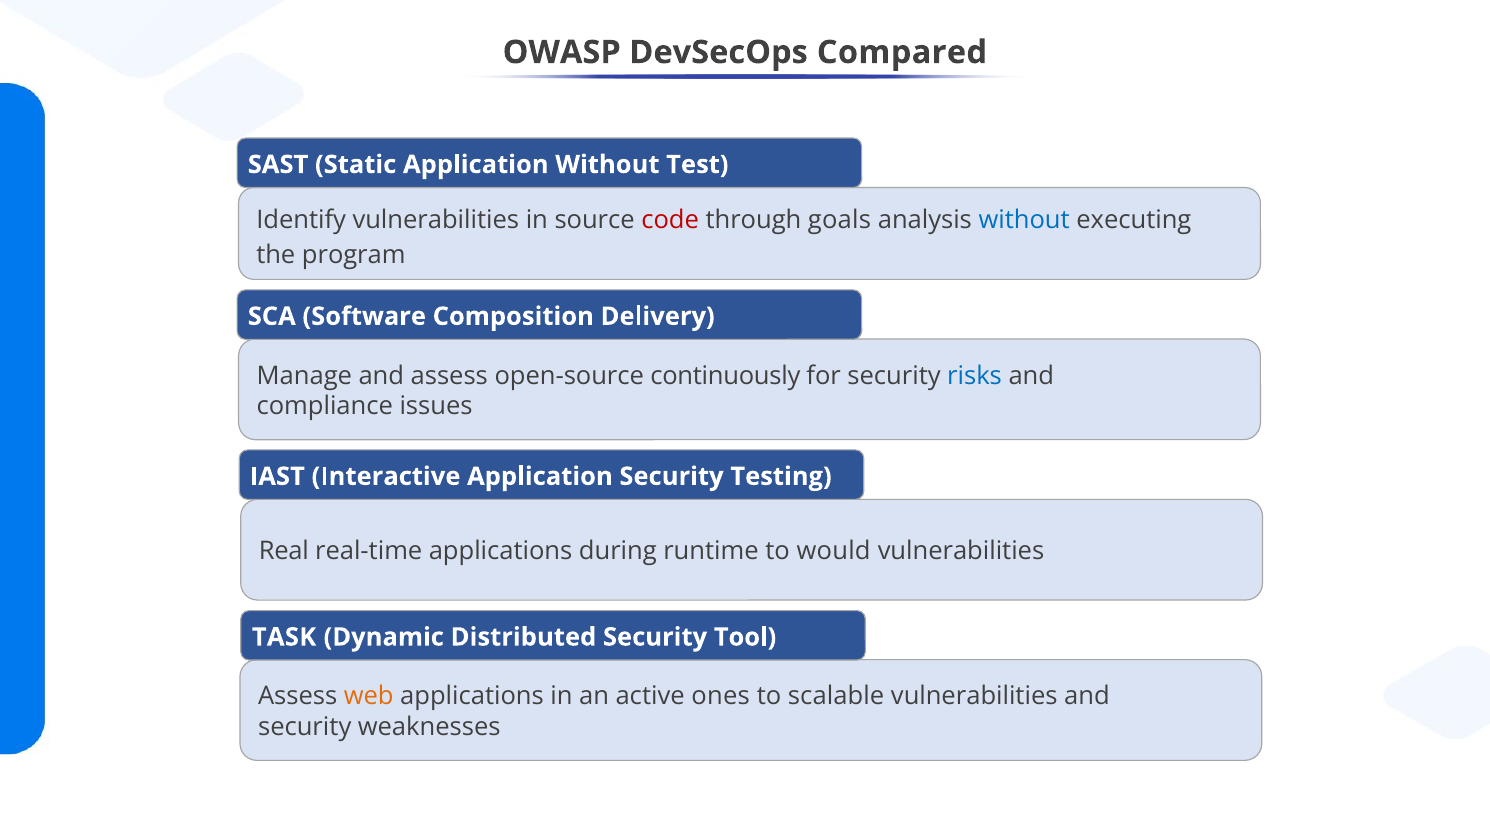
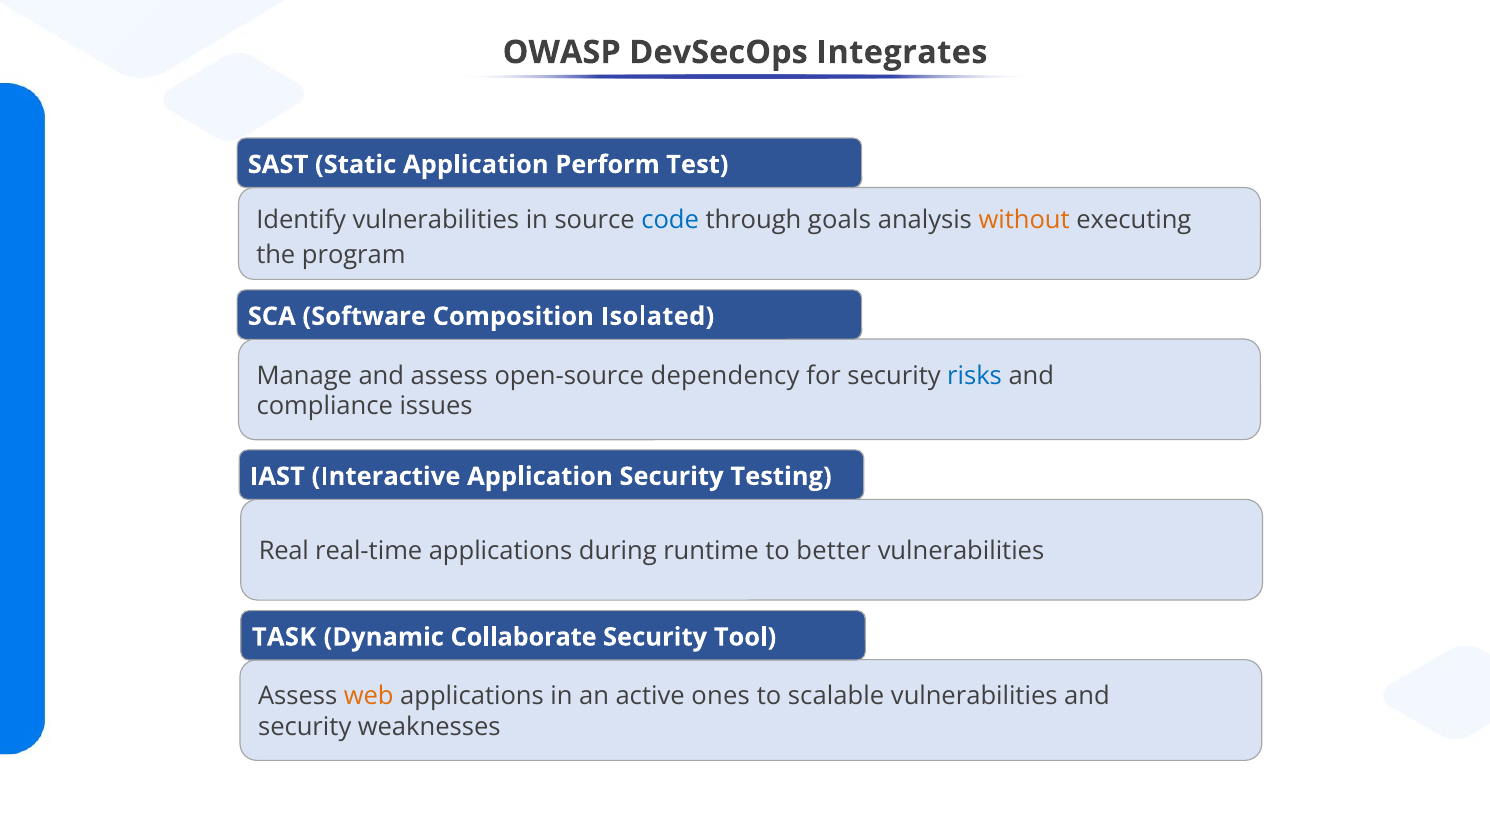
Compared: Compared -> Integrates (902, 52)
Application Without: Without -> Perform (607, 165)
code colour: red -> blue (670, 220)
without colour: blue -> orange (1024, 220)
Delivery: Delivery -> Isolated (657, 316)
continuously: continuously -> dependency (725, 376)
would: would -> better (834, 552)
Distributed: Distributed -> Collaborate (524, 637)
